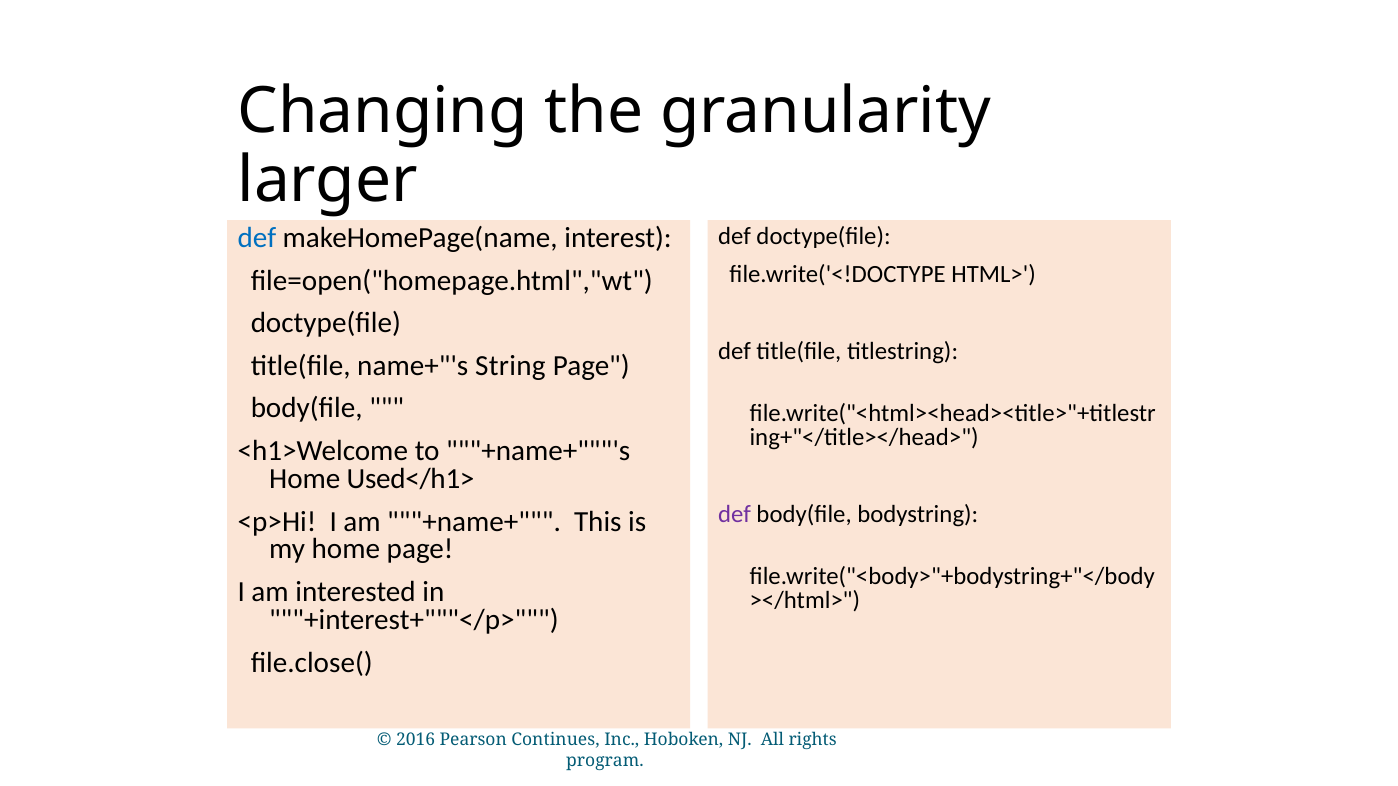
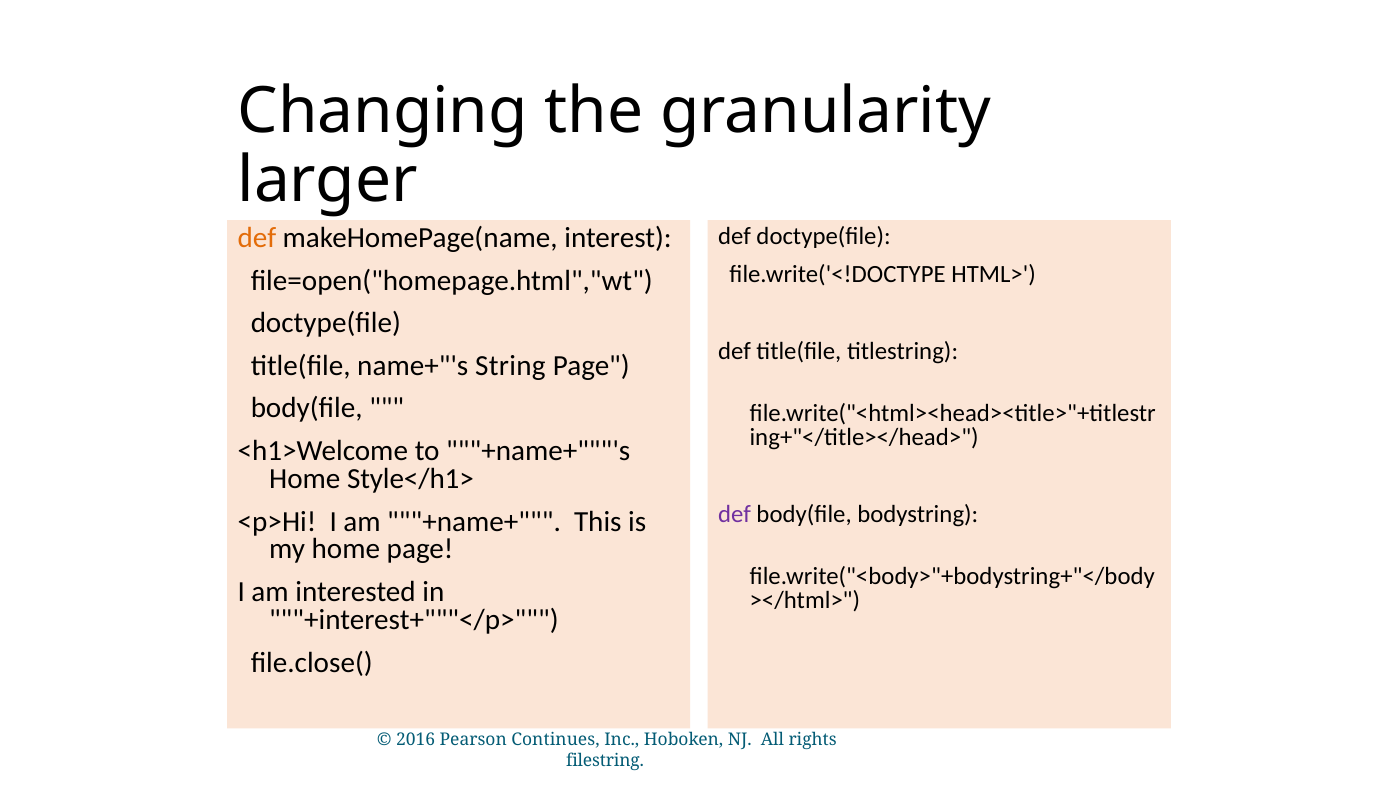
def colour: blue -> orange (257, 238)
Used</h1>: Used</h1> -> Style</h1> (410, 479)
program: program -> filestring (605, 761)
